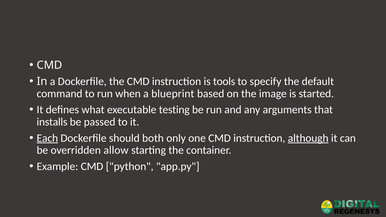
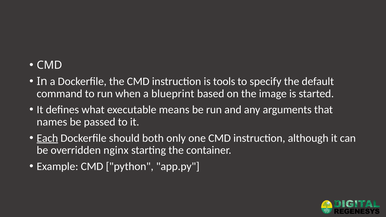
testing: testing -> means (174, 110)
installs: installs -> names (52, 122)
although underline: present -> none (308, 138)
allow: allow -> nginx (116, 150)
